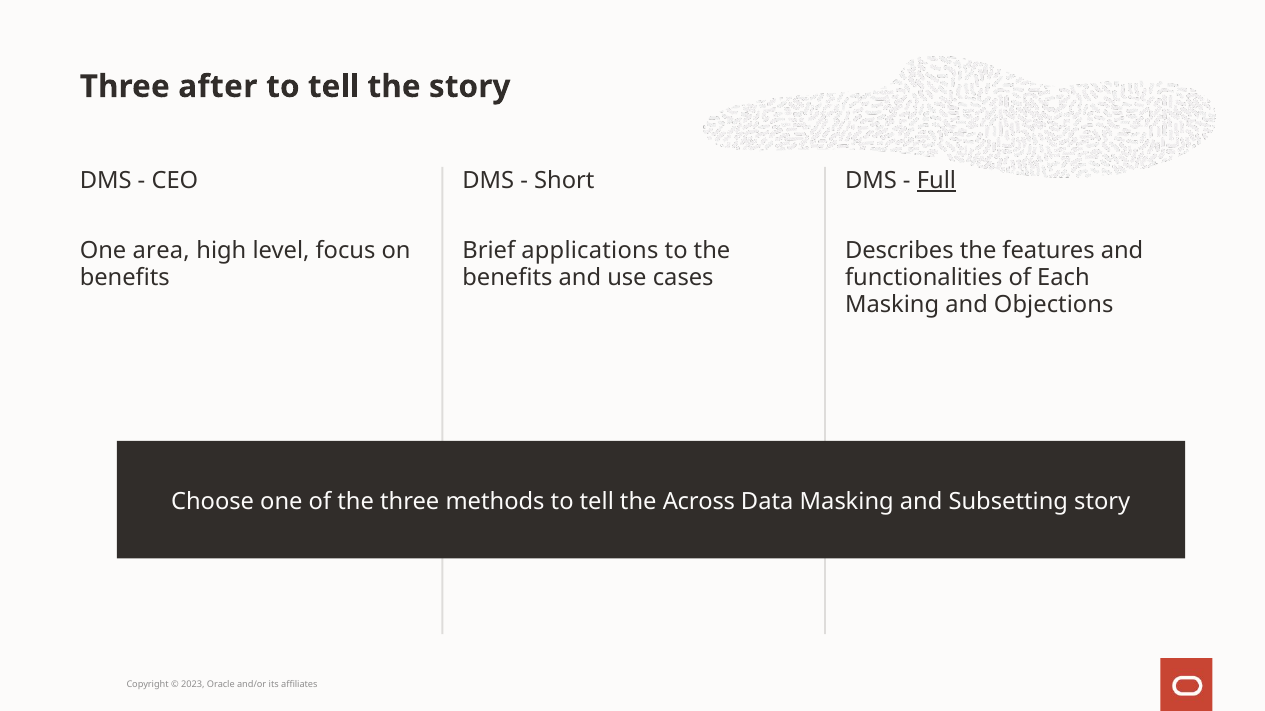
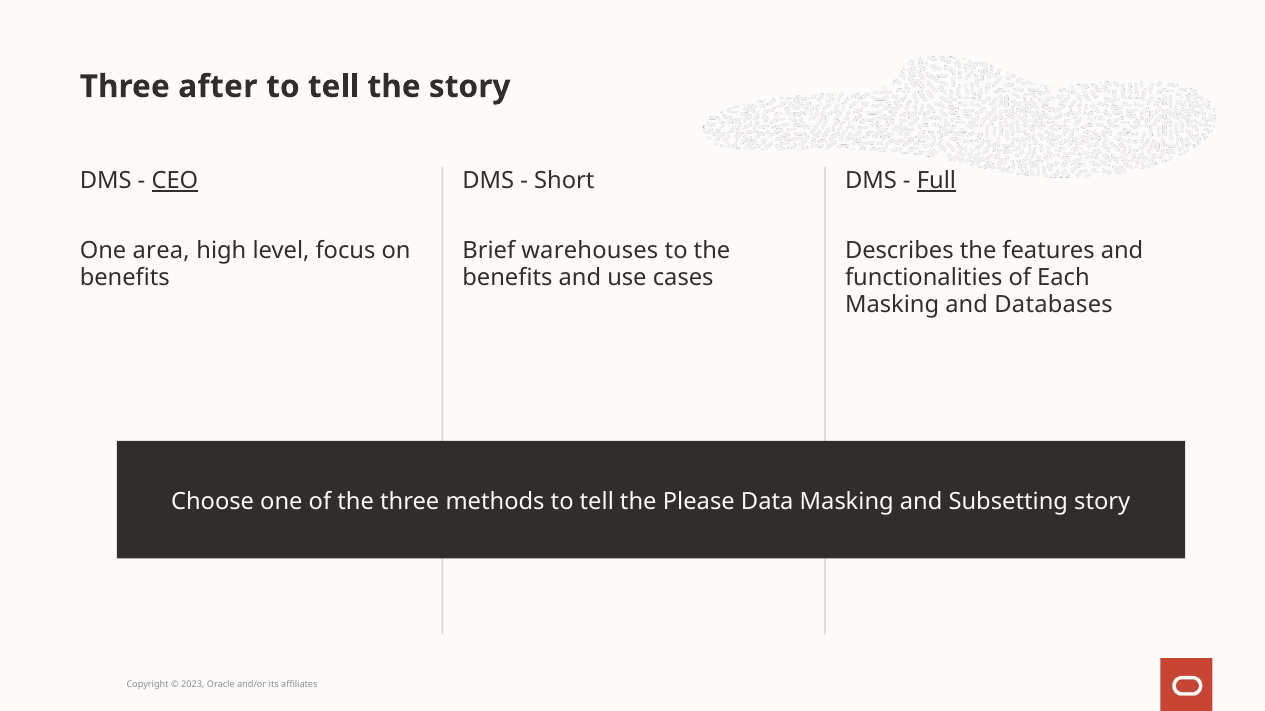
CEO underline: none -> present (175, 181)
applications: applications -> warehouses (590, 251)
Objections: Objections -> Databases (1054, 305)
Across: Across -> Please (699, 502)
